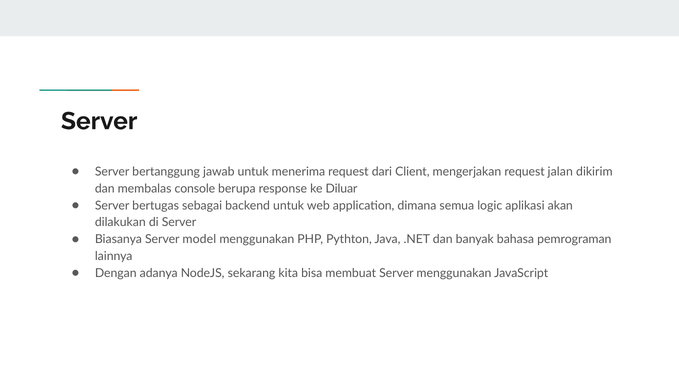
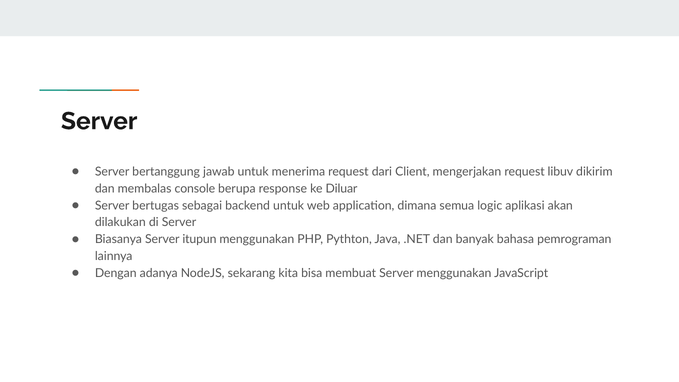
jalan: jalan -> libuv (560, 172)
model: model -> itupun (199, 239)
